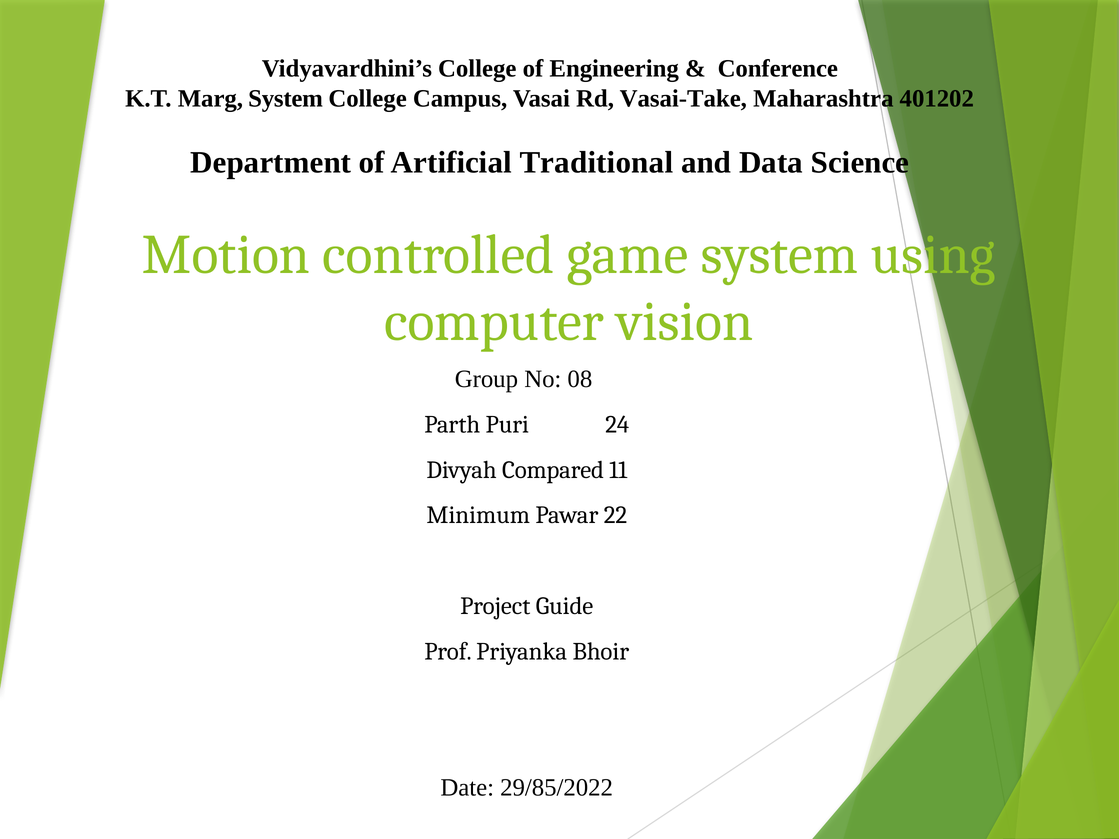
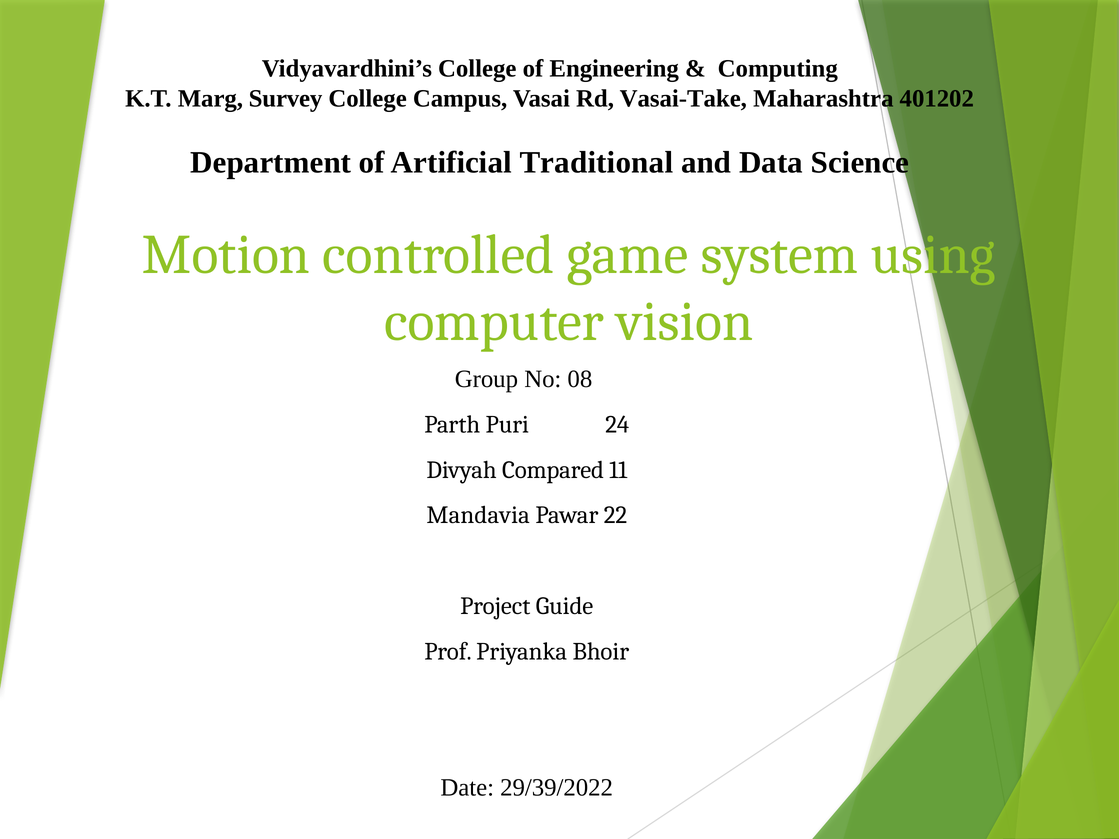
Conference: Conference -> Computing (778, 69)
Marg System: System -> Survey (286, 99)
Minimum: Minimum -> Mandavia (478, 515)
29/85/2022: 29/85/2022 -> 29/39/2022 (557, 788)
